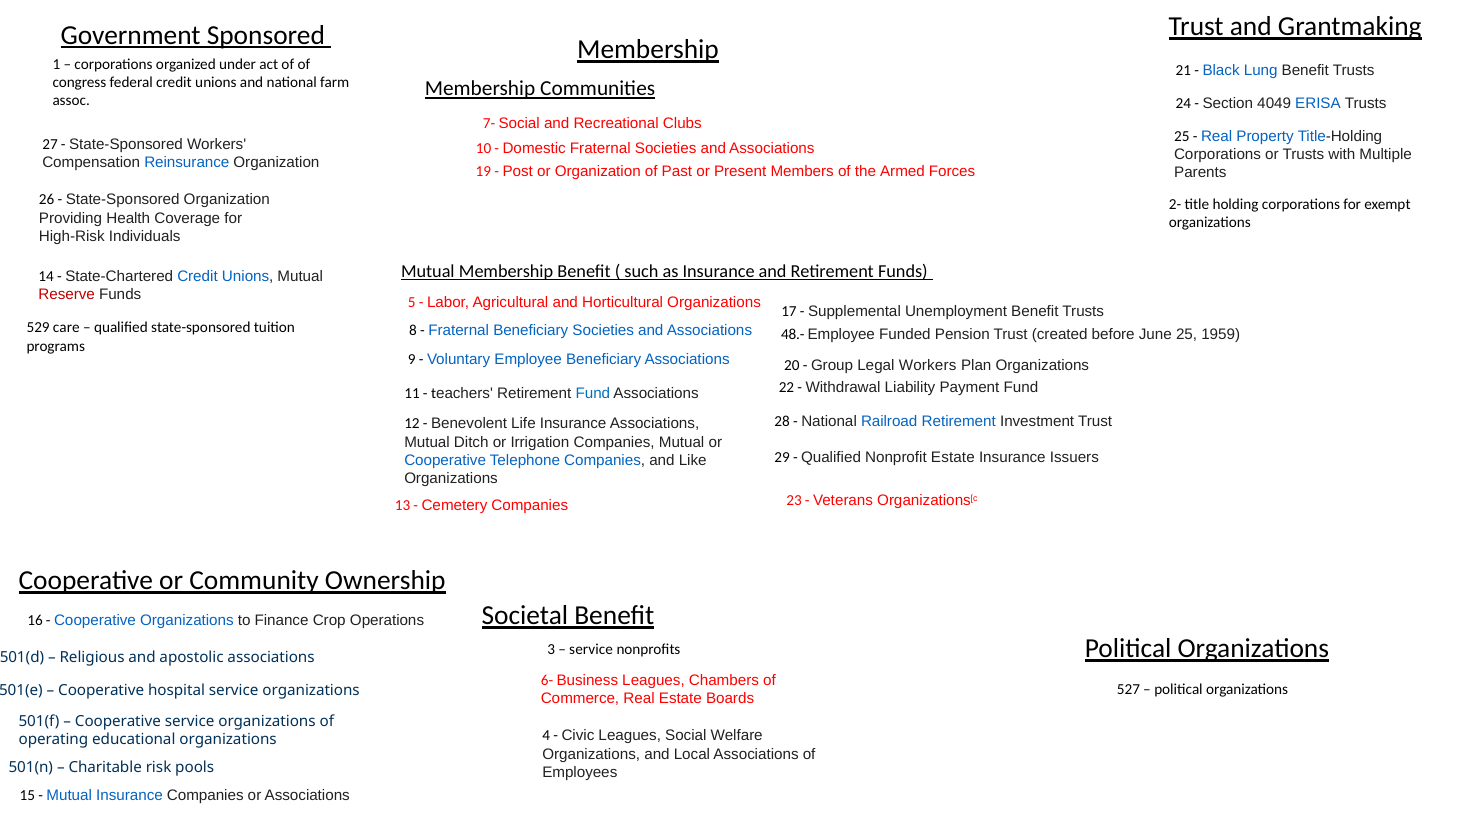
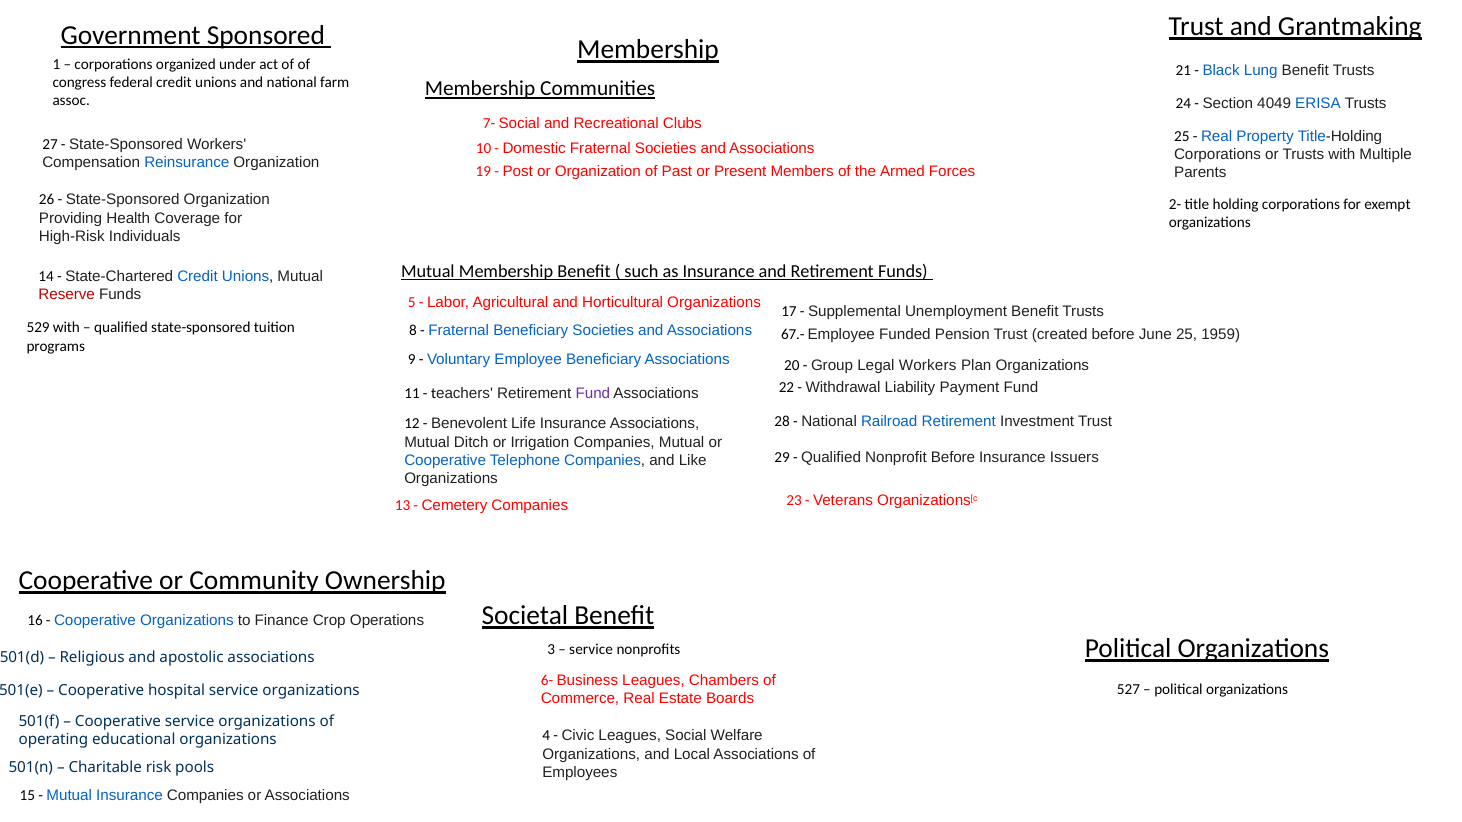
529 care: care -> with (66, 328)
48.-: 48.- -> 67.- (793, 335)
Fund colour: blue -> purple (593, 394)
Nonprofit Estate: Estate -> Before (953, 458)
